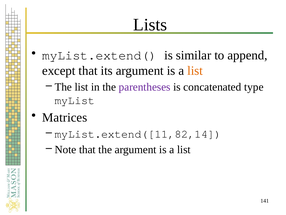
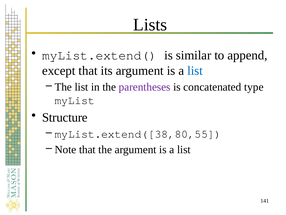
list colour: orange -> blue (195, 70)
Matrices: Matrices -> Structure (65, 117)
myList.extend([11,82,14: myList.extend([11,82,14 -> myList.extend([38,80,55 (138, 134)
